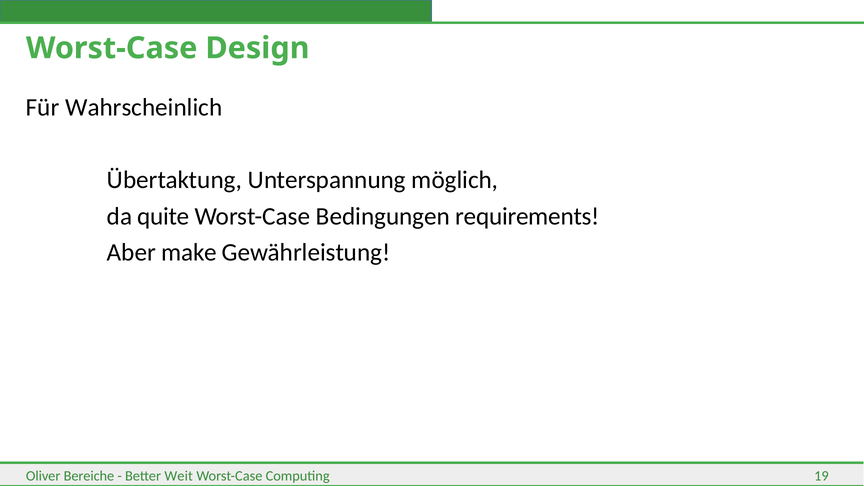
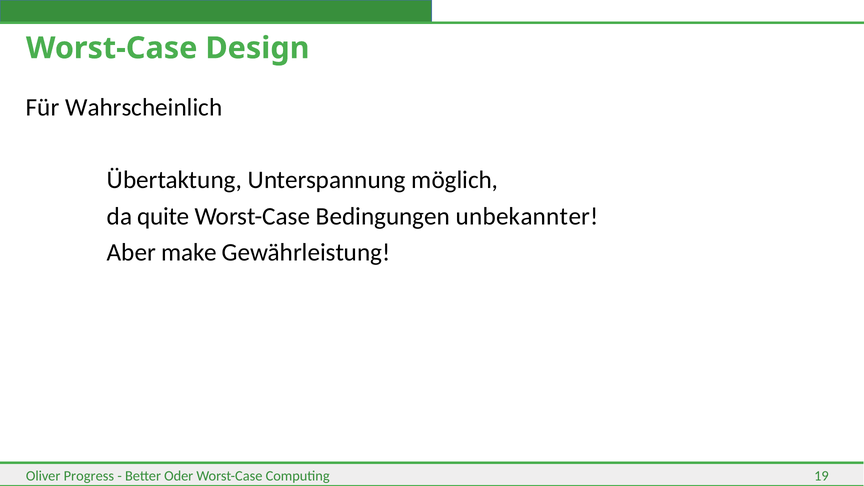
requirements: requirements -> unbekannter (527, 216)
Bereiche: Bereiche -> Progress (89, 476)
Weit: Weit -> Oder (179, 476)
